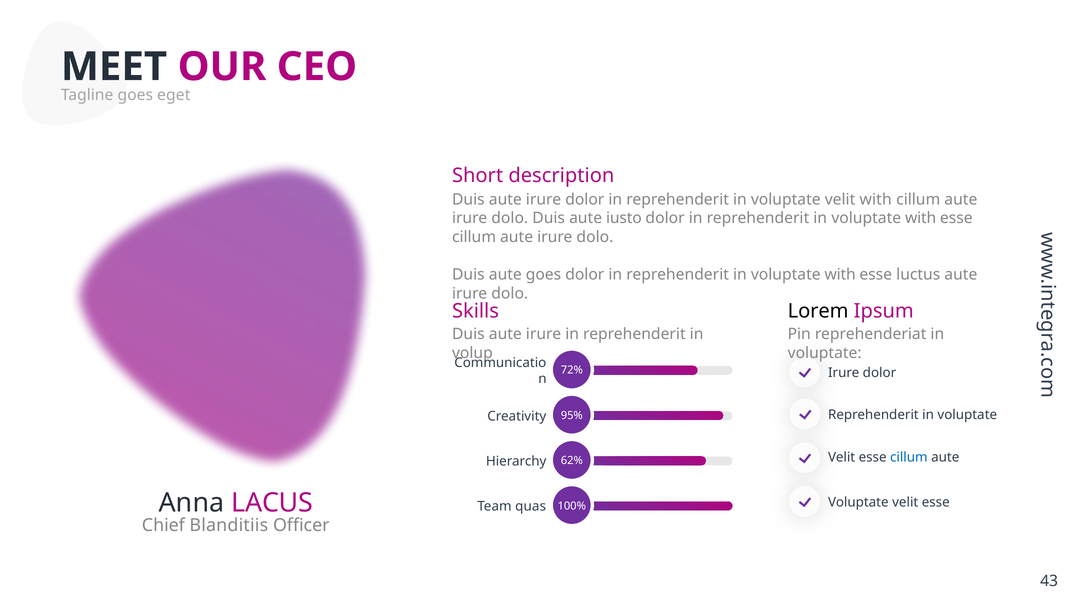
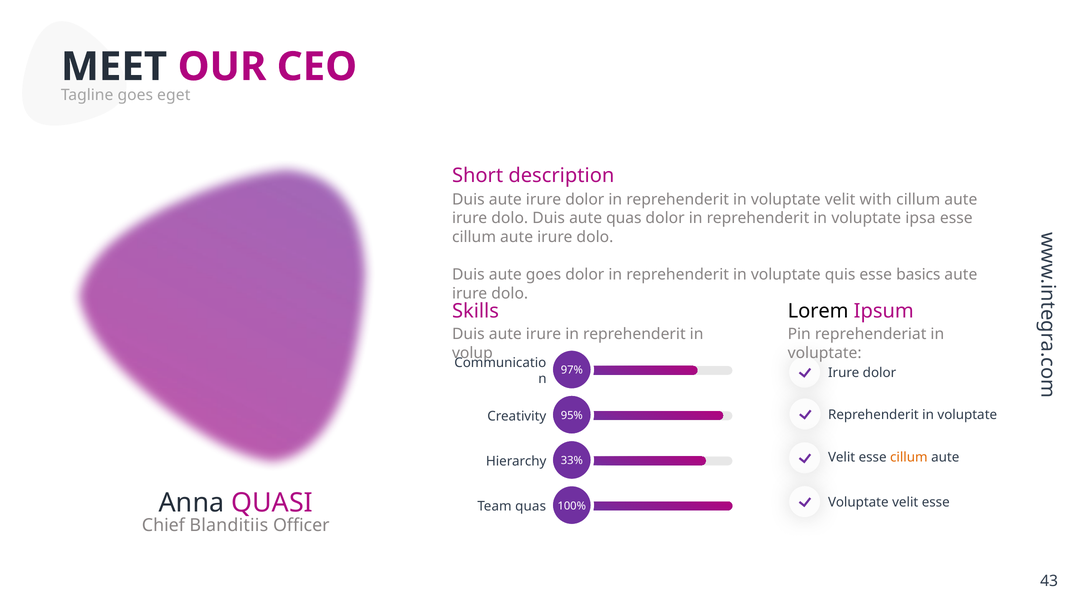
aute iusto: iusto -> quas (624, 218)
with: with -> ipsa (920, 218)
with: with -> quis (840, 275)
luctus: luctus -> basics (918, 275)
72%: 72% -> 97% (572, 370)
cillum colour: blue -> orange (909, 457)
62%: 62% -> 33% (572, 461)
LACUS: LACUS -> QUASI (272, 503)
